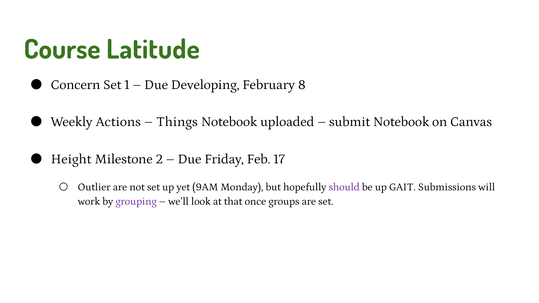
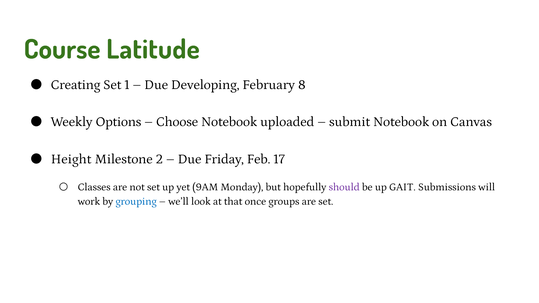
Concern: Concern -> Creating (76, 85)
Actions: Actions -> Options (118, 122)
Things: Things -> Choose (177, 122)
Outlier: Outlier -> Classes (94, 187)
grouping colour: purple -> blue (136, 202)
